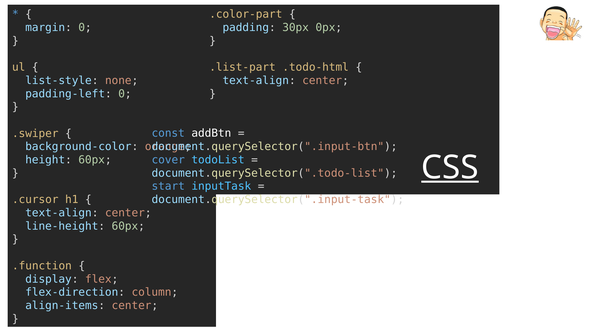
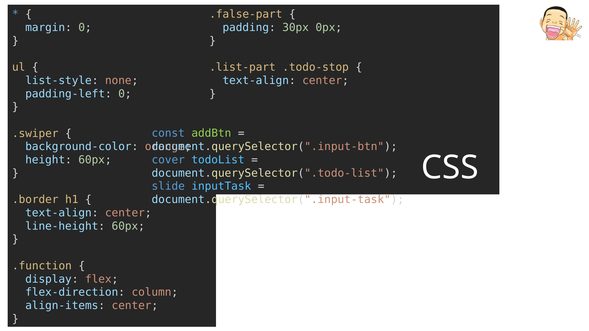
.color-part: .color-part -> .false-part (246, 14)
.todo-html: .todo-html -> .todo-stop (316, 67)
addBtn colour: white -> light green (211, 133)
CSS underline: present -> none (450, 168)
start: start -> slide (168, 186)
.cursor: .cursor -> .border (35, 200)
